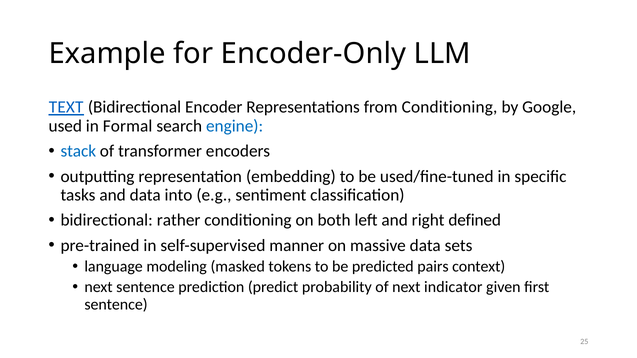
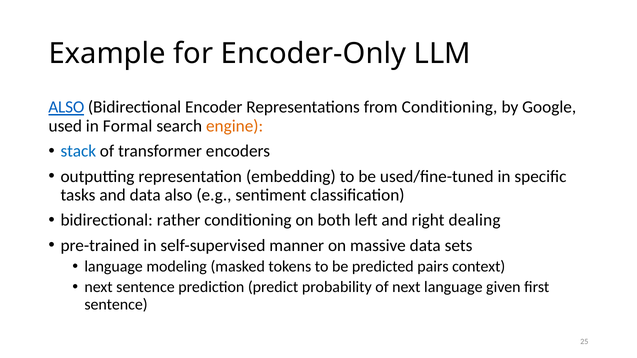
TEXT: TEXT -> ALSO (66, 107)
engine colour: blue -> orange (235, 126)
data into: into -> also (179, 195)
defined: defined -> dealing (475, 220)
next indicator: indicator -> language (453, 287)
